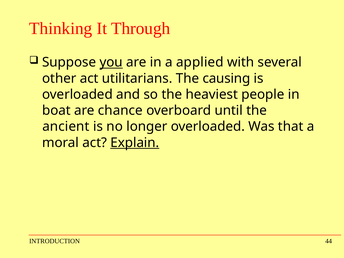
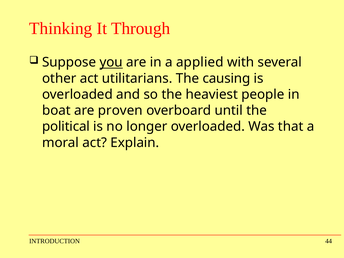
chance: chance -> proven (120, 110)
ancient: ancient -> political (66, 127)
Explain underline: present -> none (135, 143)
